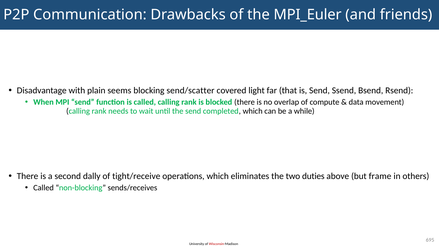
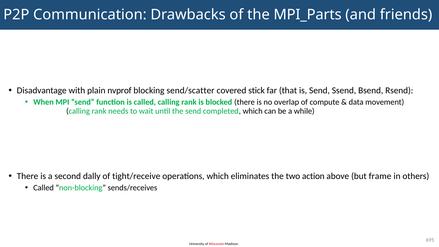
MPI_Euler: MPI_Euler -> MPI_Parts (308, 15)
seems: seems -> nvprof (119, 90)
light: light -> stick (257, 90)
duties: duties -> action (313, 176)
